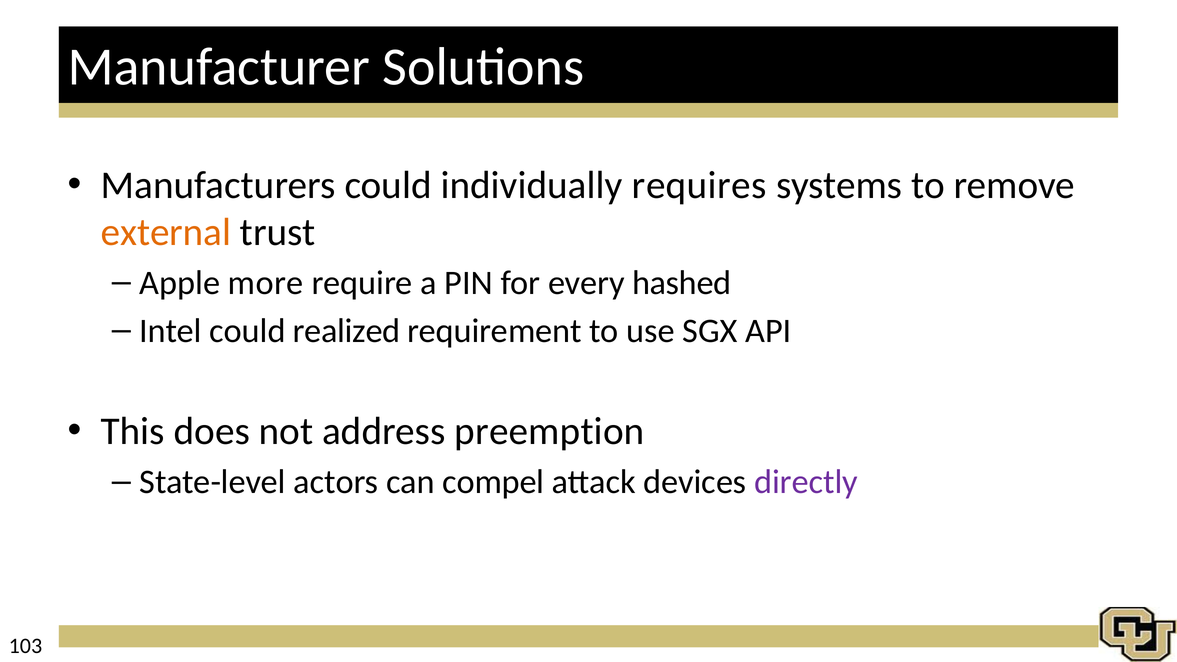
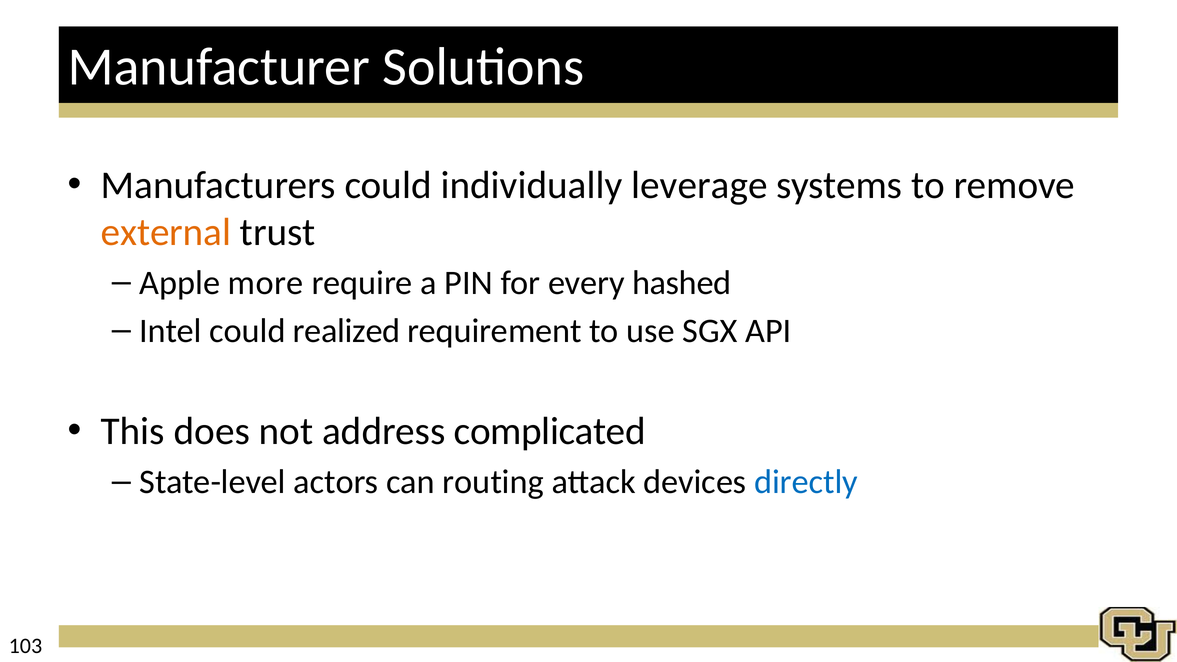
requires: requires -> leverage (699, 185)
preemption: preemption -> complicated (550, 432)
compel: compel -> routing (493, 482)
directly colour: purple -> blue (806, 482)
